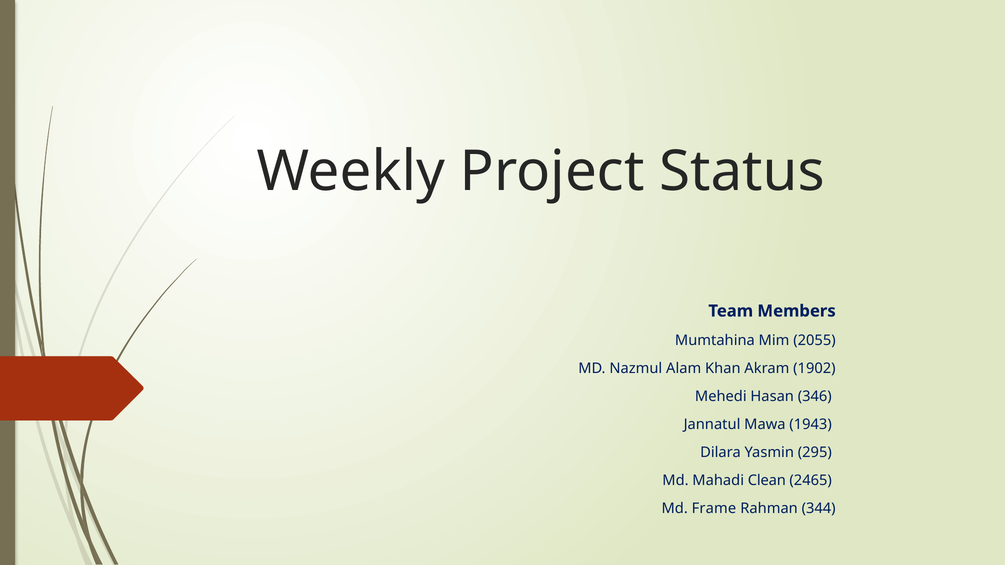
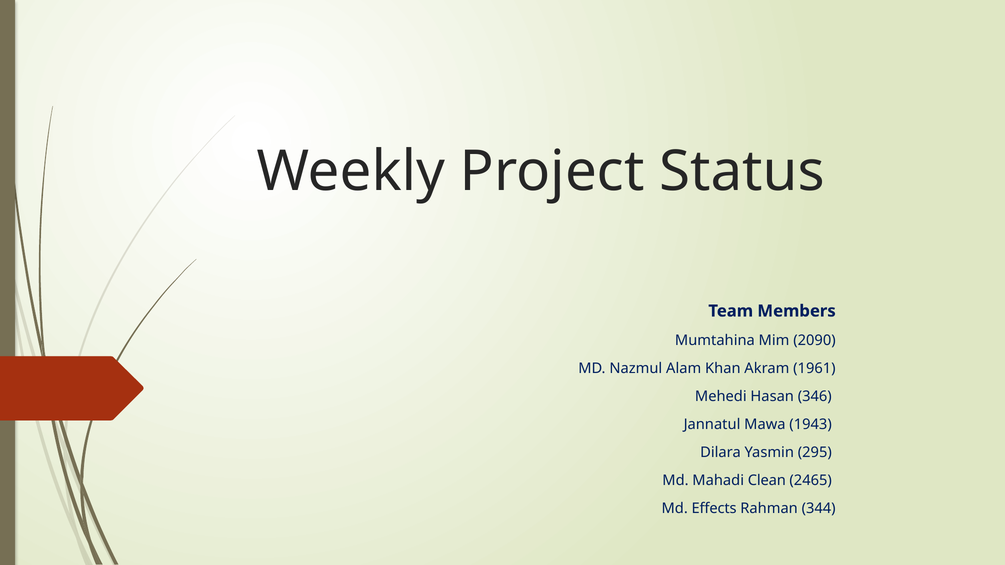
2055: 2055 -> 2090 (814, 340)
1902: 1902 -> 1961 (814, 368)
Frame: Frame -> Effects (714, 509)
